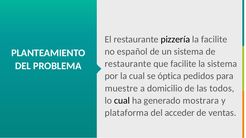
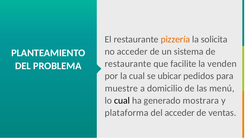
pizzería colour: black -> orange (175, 39)
la facilite: facilite -> solicita (214, 39)
no español: español -> acceder (132, 52)
la sistema: sistema -> venden (222, 64)
óptica: óptica -> ubicar (169, 76)
todos: todos -> menú (222, 89)
